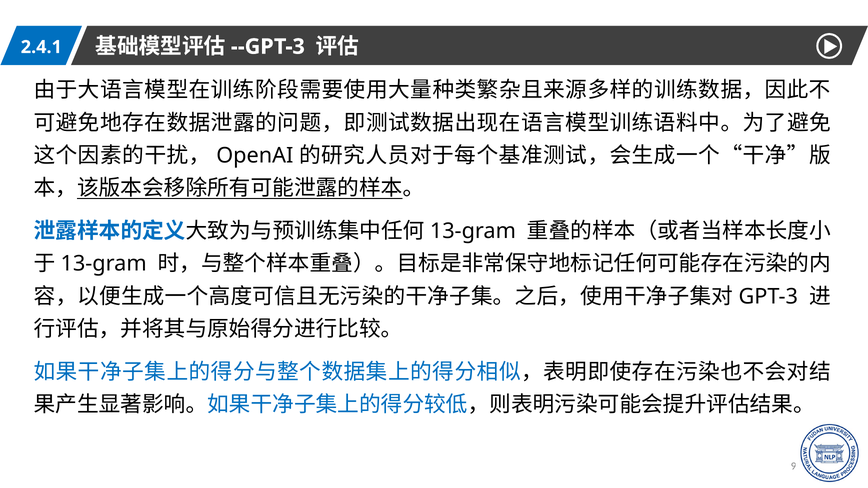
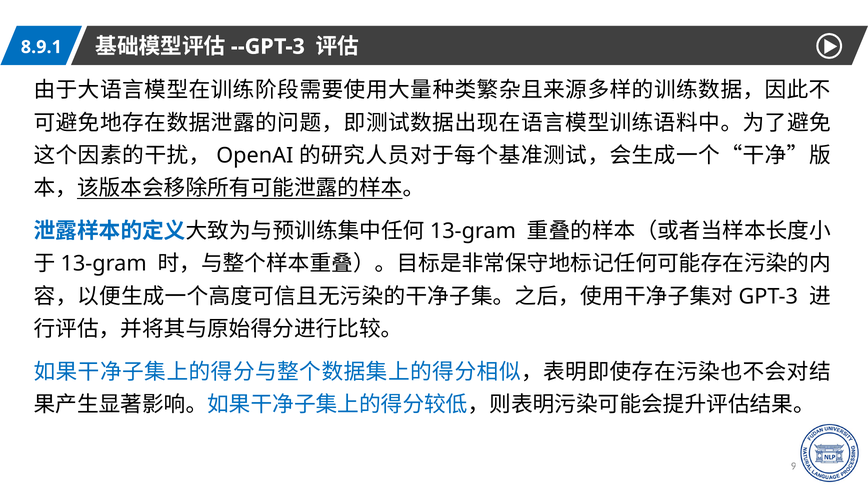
2.4.1: 2.4.1 -> 8.9.1 (41, 47)
